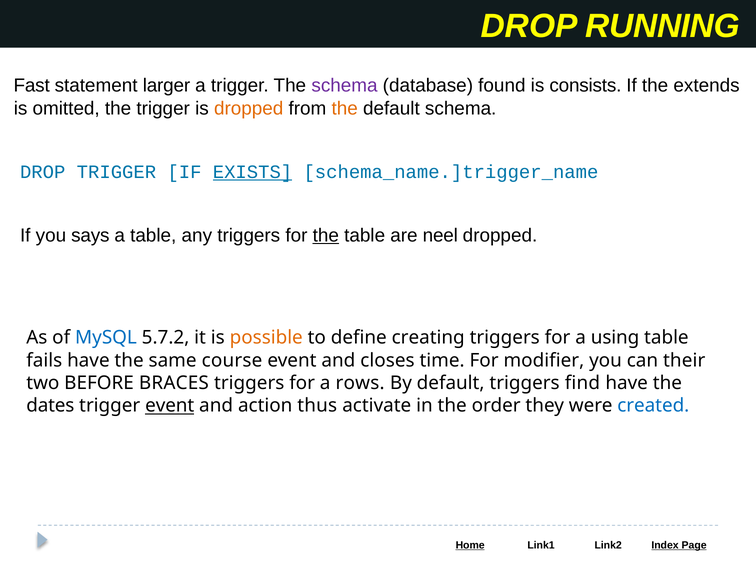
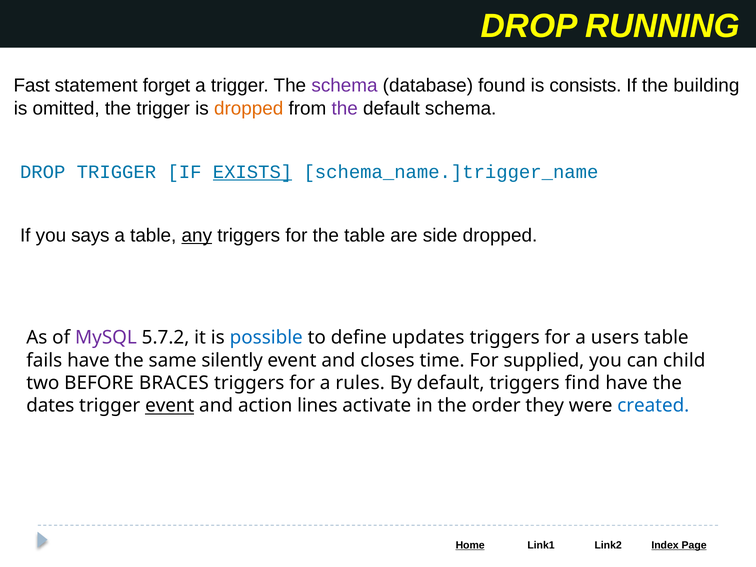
larger: larger -> forget (166, 86)
extends: extends -> building (706, 86)
the colour: orange -> purple (345, 108)
any underline: none -> present (197, 235)
the underline: present -> none (326, 235)
neel: neel -> side (440, 235)
MySQL colour: blue -> purple (106, 338)
possible colour: orange -> blue (266, 338)
creating: creating -> updates (428, 338)
using: using -> users (615, 338)
course: course -> silently (232, 360)
modifier: modifier -> supplied (544, 360)
their: their -> child (684, 360)
rows: rows -> rules (360, 383)
thus: thus -> lines (317, 406)
